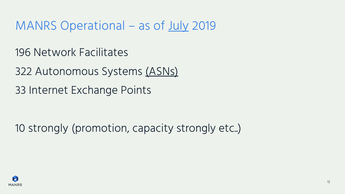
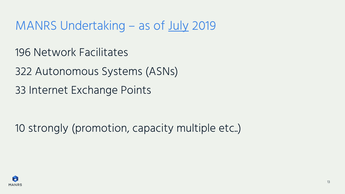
Operational: Operational -> Undertaking (93, 26)
ASNs underline: present -> none (162, 71)
capacity strongly: strongly -> multiple (196, 128)
